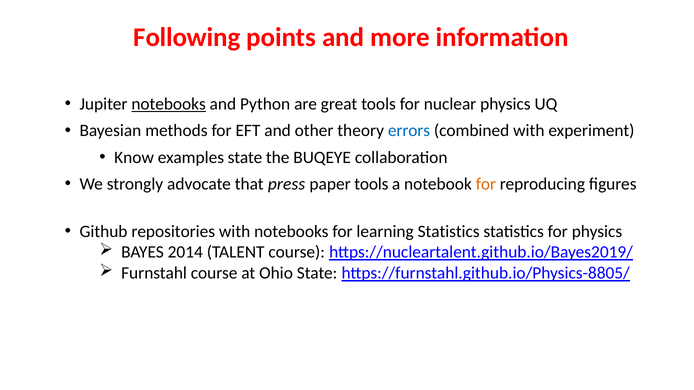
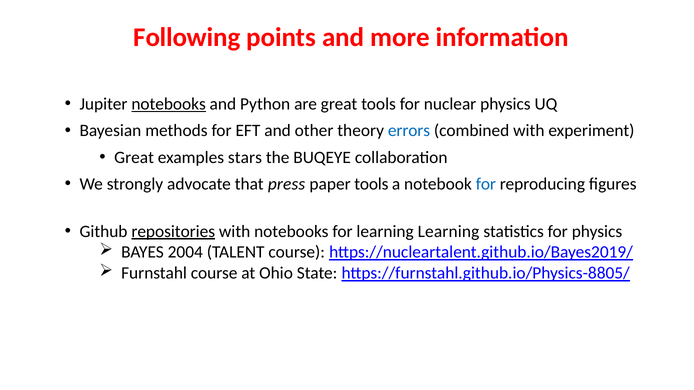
Know: Know -> Great (134, 157)
examples state: state -> stars (245, 157)
for colour: orange -> blue (486, 184)
repositories underline: none -> present (173, 232)
learning Statistics: Statistics -> Learning (449, 232)
2014: 2014 -> 2004 (185, 252)
